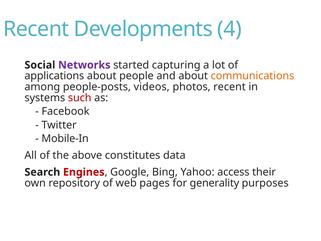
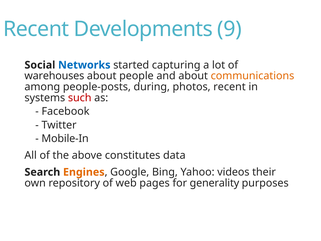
4: 4 -> 9 (230, 29)
Networks colour: purple -> blue (84, 65)
applications: applications -> warehouses (54, 76)
videos: videos -> during (152, 87)
Engines colour: red -> orange (84, 172)
access: access -> videos (233, 172)
